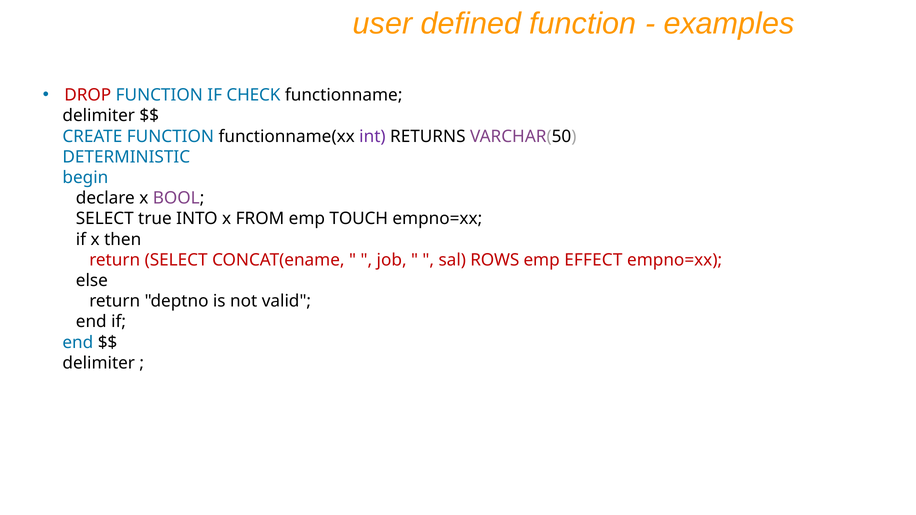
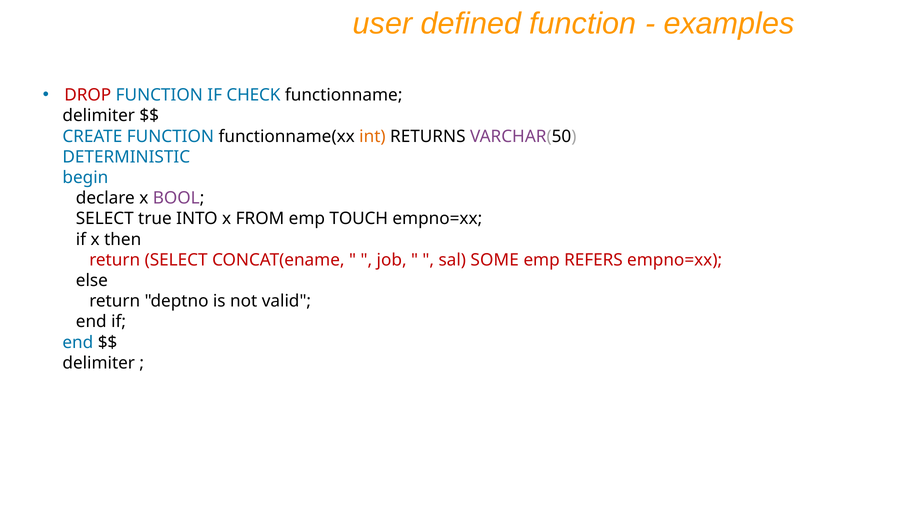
int colour: purple -> orange (372, 136)
ROWS: ROWS -> SOME (495, 260)
EFFECT: EFFECT -> REFERS (593, 260)
